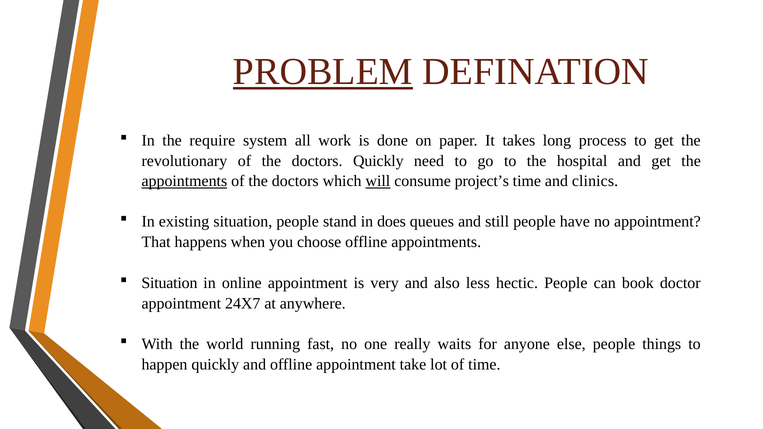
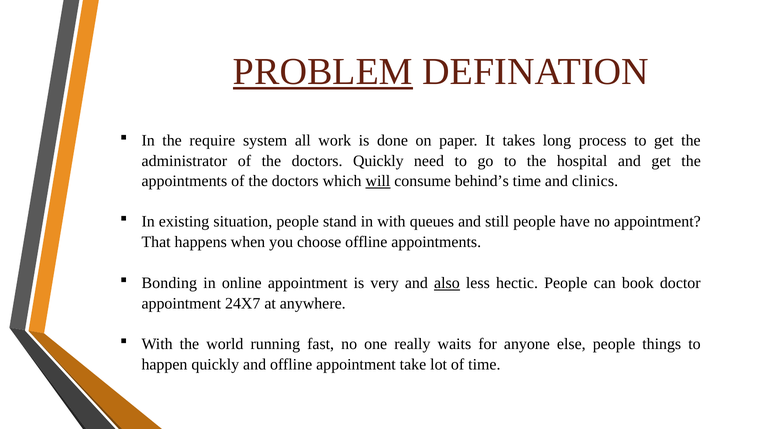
revolutionary: revolutionary -> administrator (184, 161)
appointments underline: present -> none (184, 181)
project’s: project’s -> behind’s (482, 181)
in does: does -> with (391, 222)
Situation: Situation -> Bonding (169, 283)
also underline: none -> present (447, 283)
